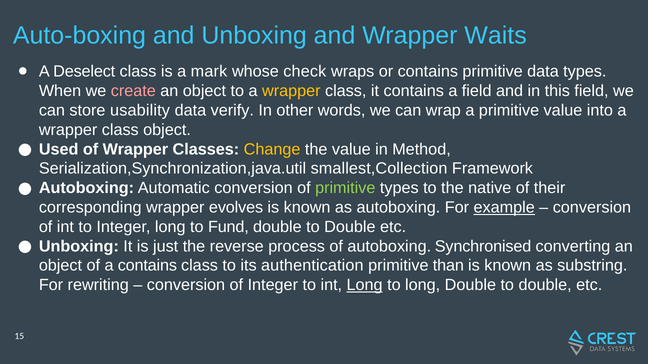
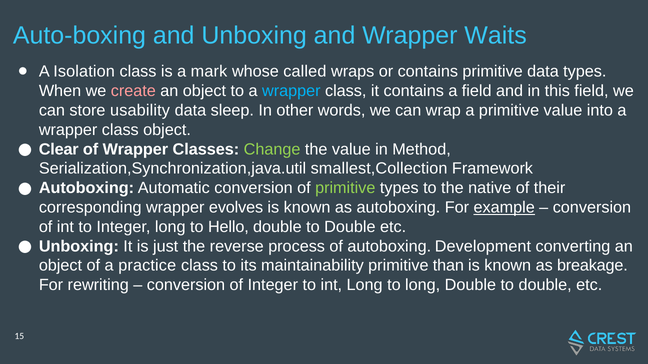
Deselect: Deselect -> Isolation (84, 72)
check: check -> called (305, 72)
wrapper colour: yellow -> light blue (291, 91)
verify: verify -> sleep (232, 110)
Used: Used -> Clear (59, 149)
Change colour: yellow -> light green (272, 149)
Fund: Fund -> Hello (228, 227)
Synchronised: Synchronised -> Development (483, 247)
a contains: contains -> practice (147, 266)
authentication: authentication -> maintainability (312, 266)
substring: substring -> breakage (592, 266)
Long underline: present -> none (365, 285)
